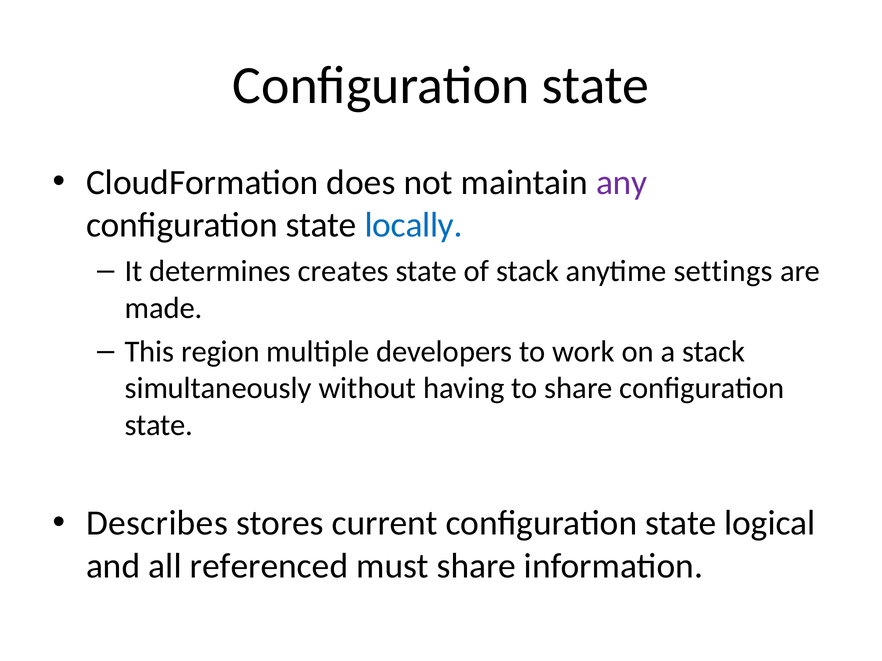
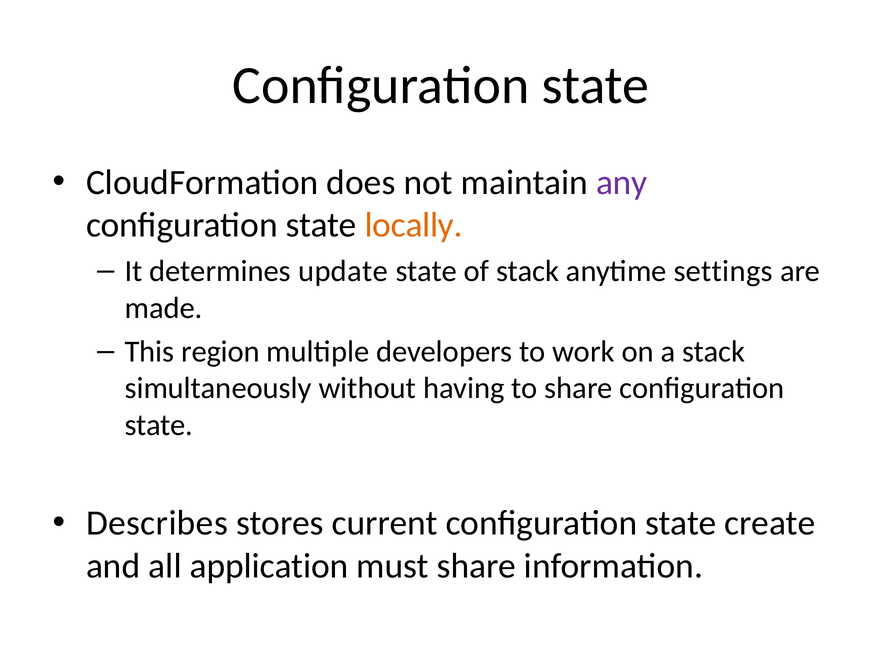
locally colour: blue -> orange (414, 225)
creates: creates -> update (343, 271)
logical: logical -> create (770, 524)
referenced: referenced -> application (269, 566)
